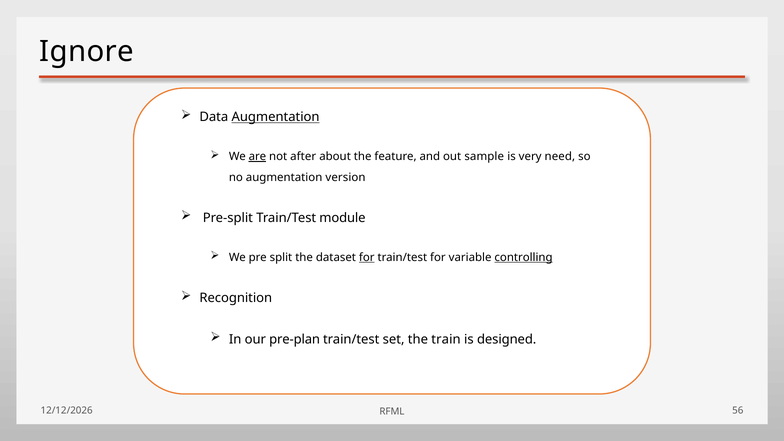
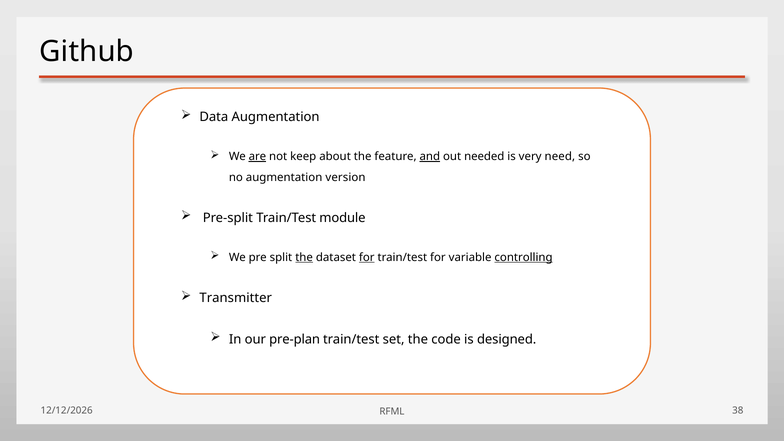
Ignore: Ignore -> Github (87, 51)
Augmentation underline: present -> none (276, 117)
after: after -> keep (303, 157)
and underline: none -> present (430, 157)
sample: sample -> needed (484, 157)
the underline: none -> present (304, 257)
Recognition: Recognition -> Transmitter (236, 298)
train: train -> code (446, 339)
56: 56 -> 38 (738, 411)
